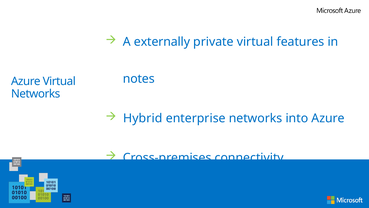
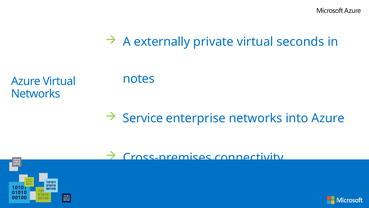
features: features -> seconds (300, 42)
Hybrid: Hybrid -> Service (143, 118)
